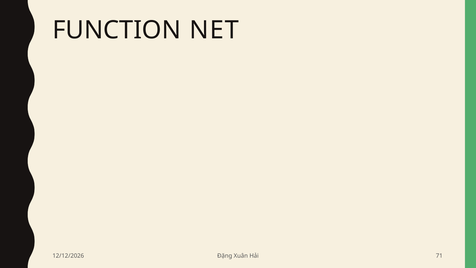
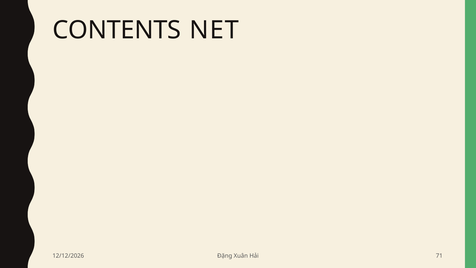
FUNCTION: FUNCTION -> CONTENTS (117, 30)
